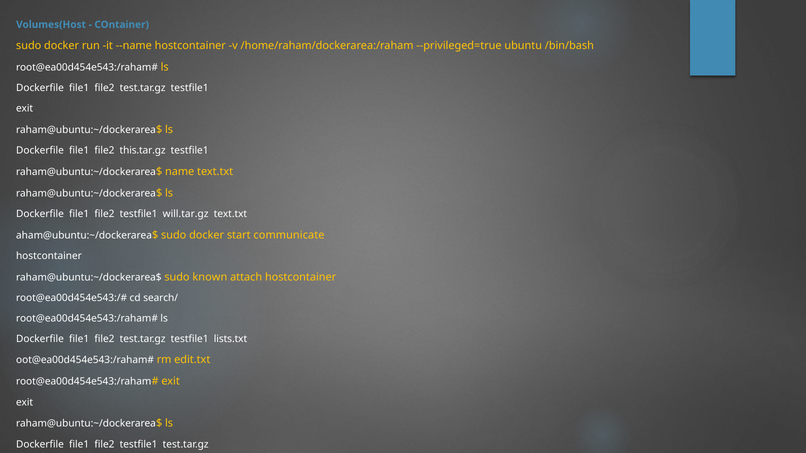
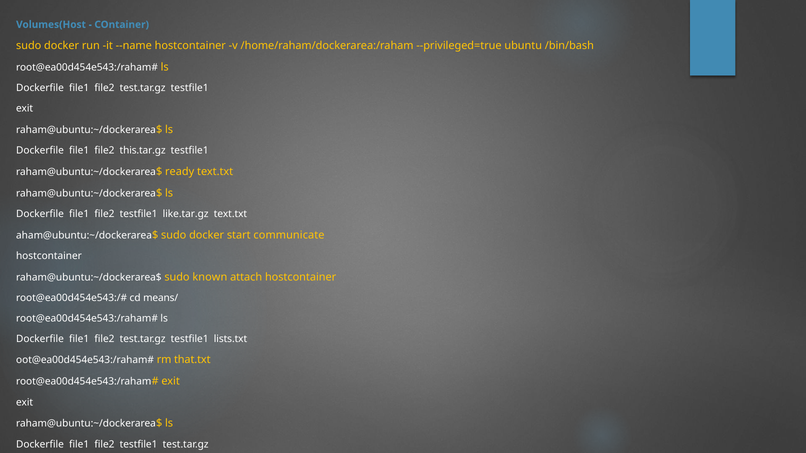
name: name -> ready (180, 172)
will.tar.gz: will.tar.gz -> like.tar.gz (186, 214)
search/: search/ -> means/ (161, 298)
edit.txt: edit.txt -> that.txt (192, 360)
